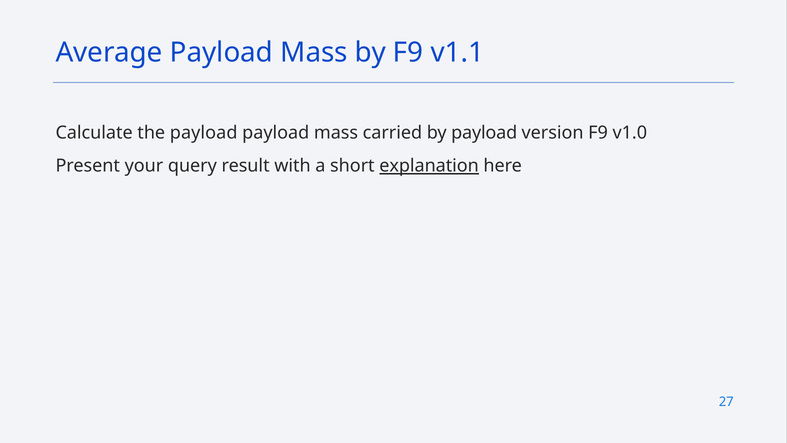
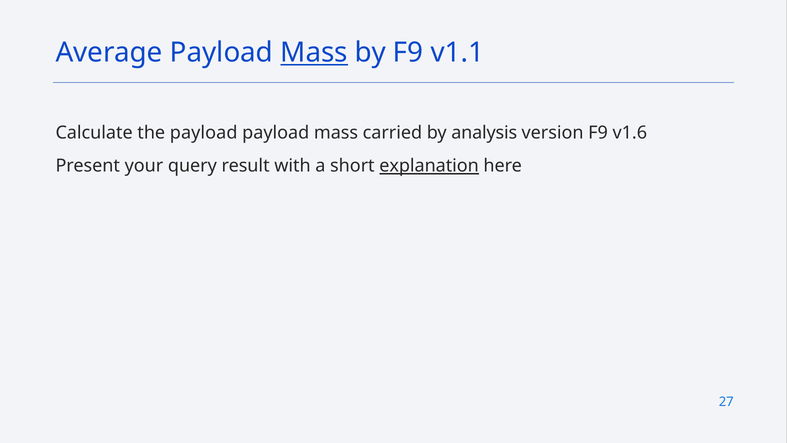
Mass underline: none -> present (314, 53)
by payload: payload -> analysis (484, 133)
v1.0: v1.0 -> v1.6 (630, 133)
